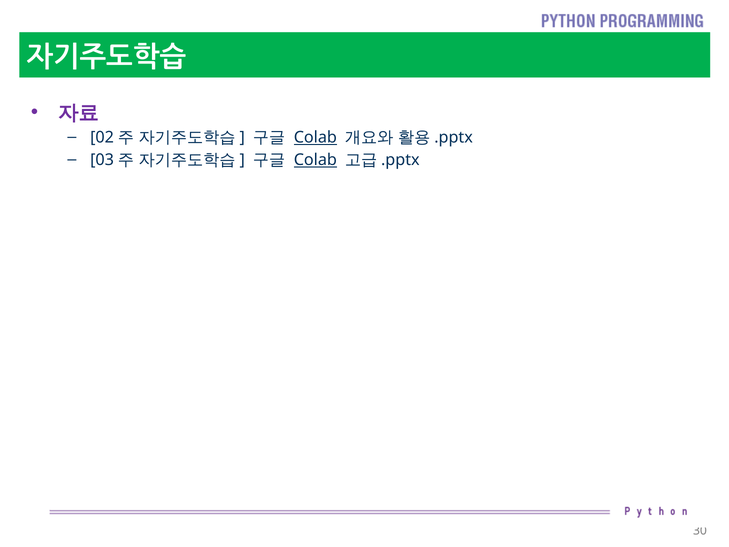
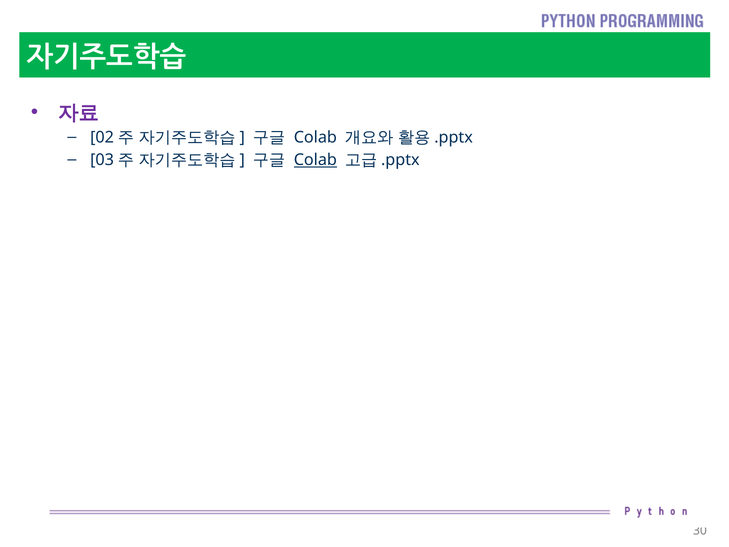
Colab underline: present -> none (315, 137)
